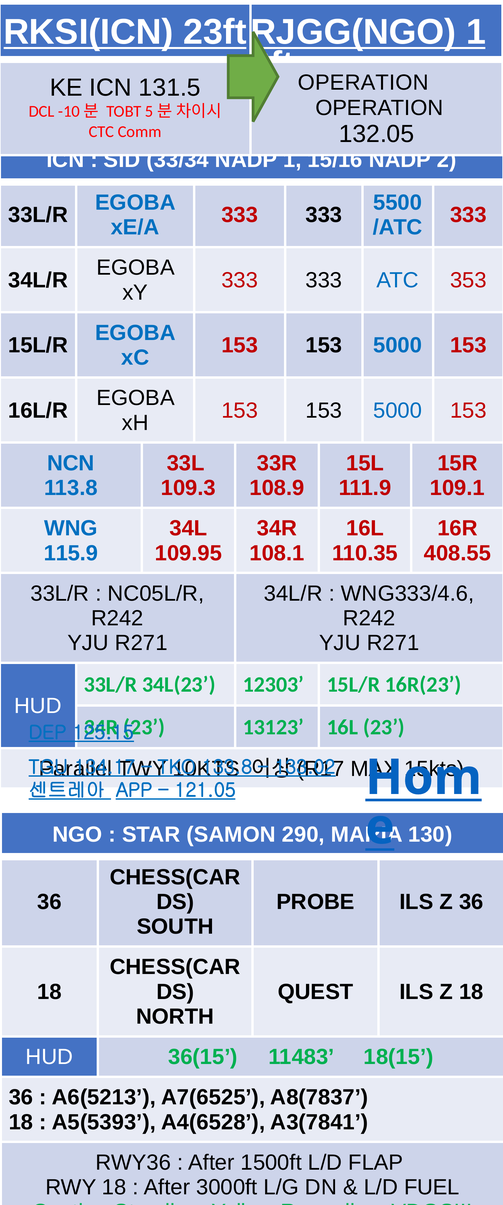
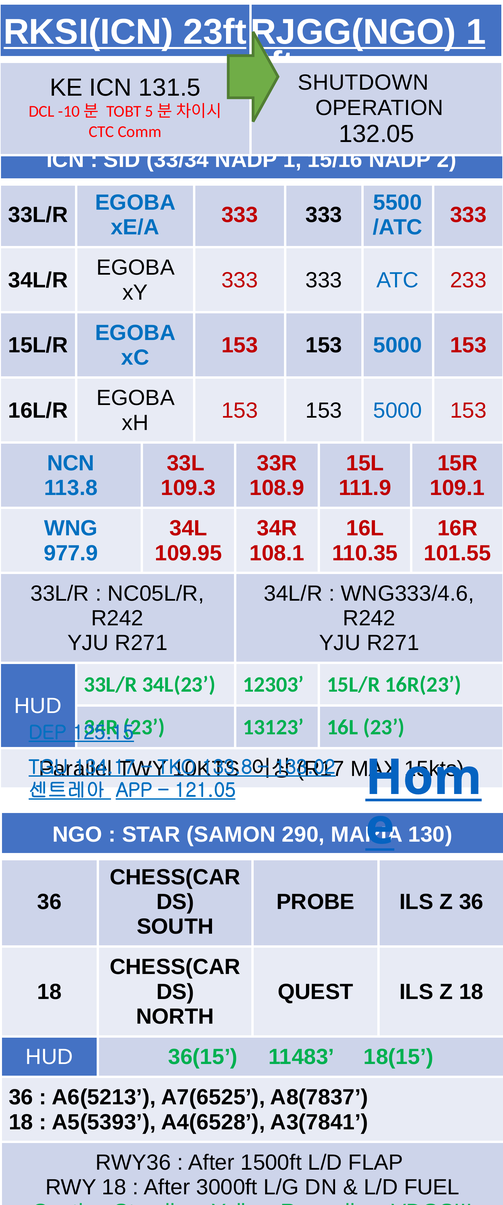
OPERATION: OPERATION -> SHUTDOWN (363, 82)
353: 353 -> 233 (468, 280)
115.9: 115.9 -> 977.9 (71, 552)
408.55: 408.55 -> 101.55 (457, 552)
